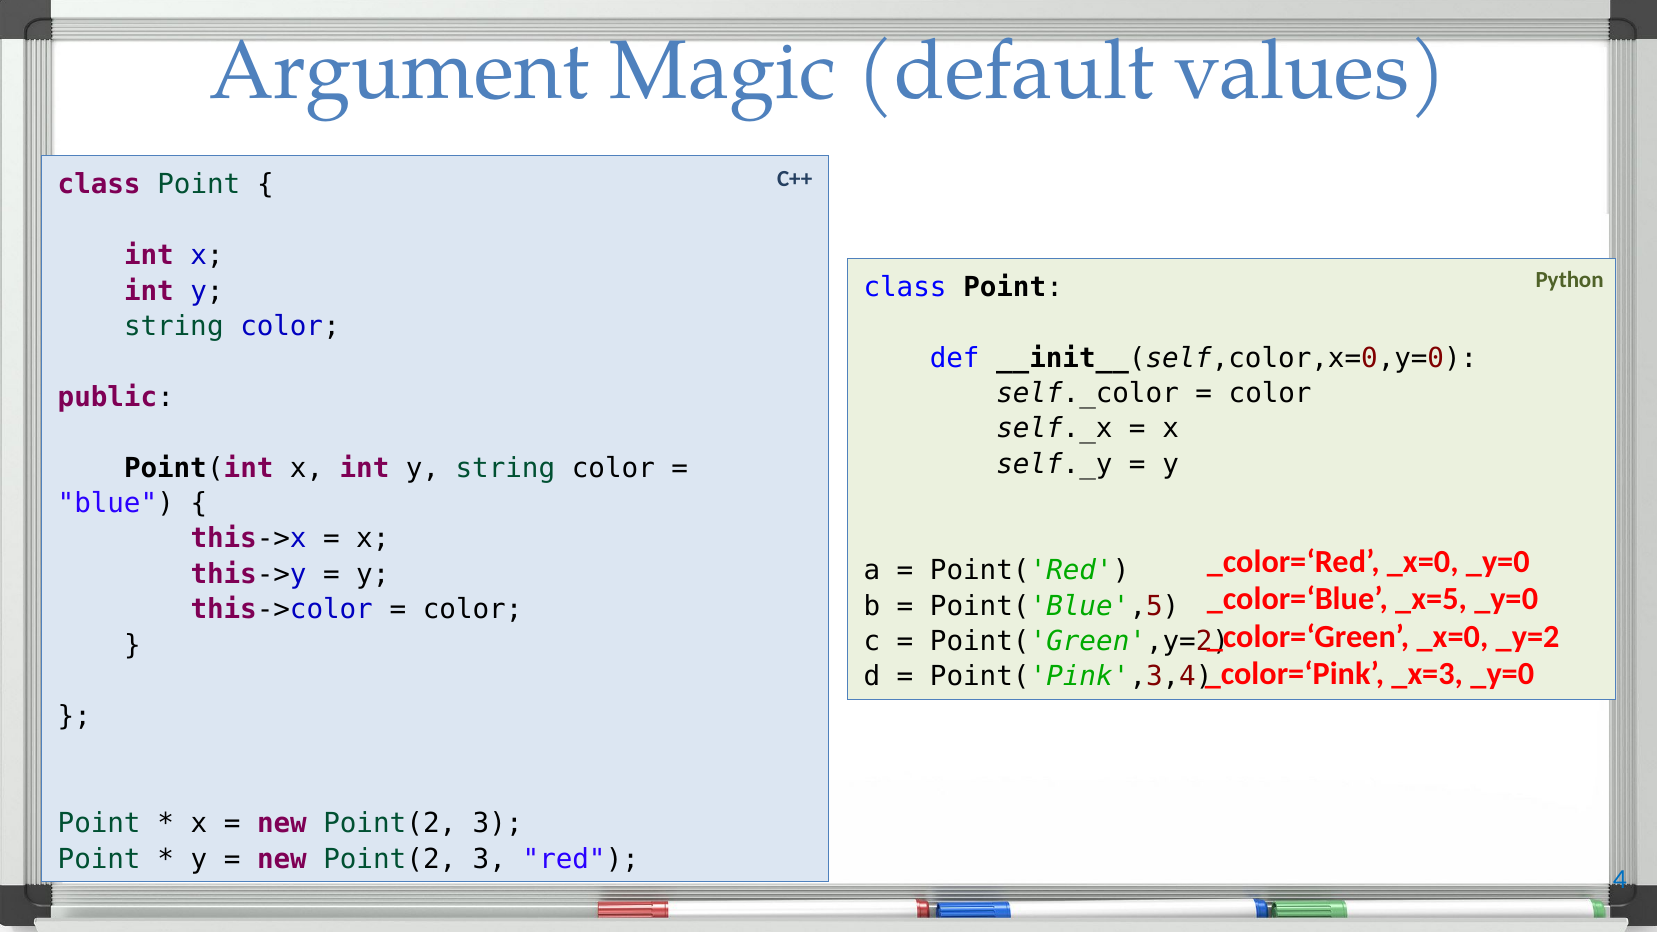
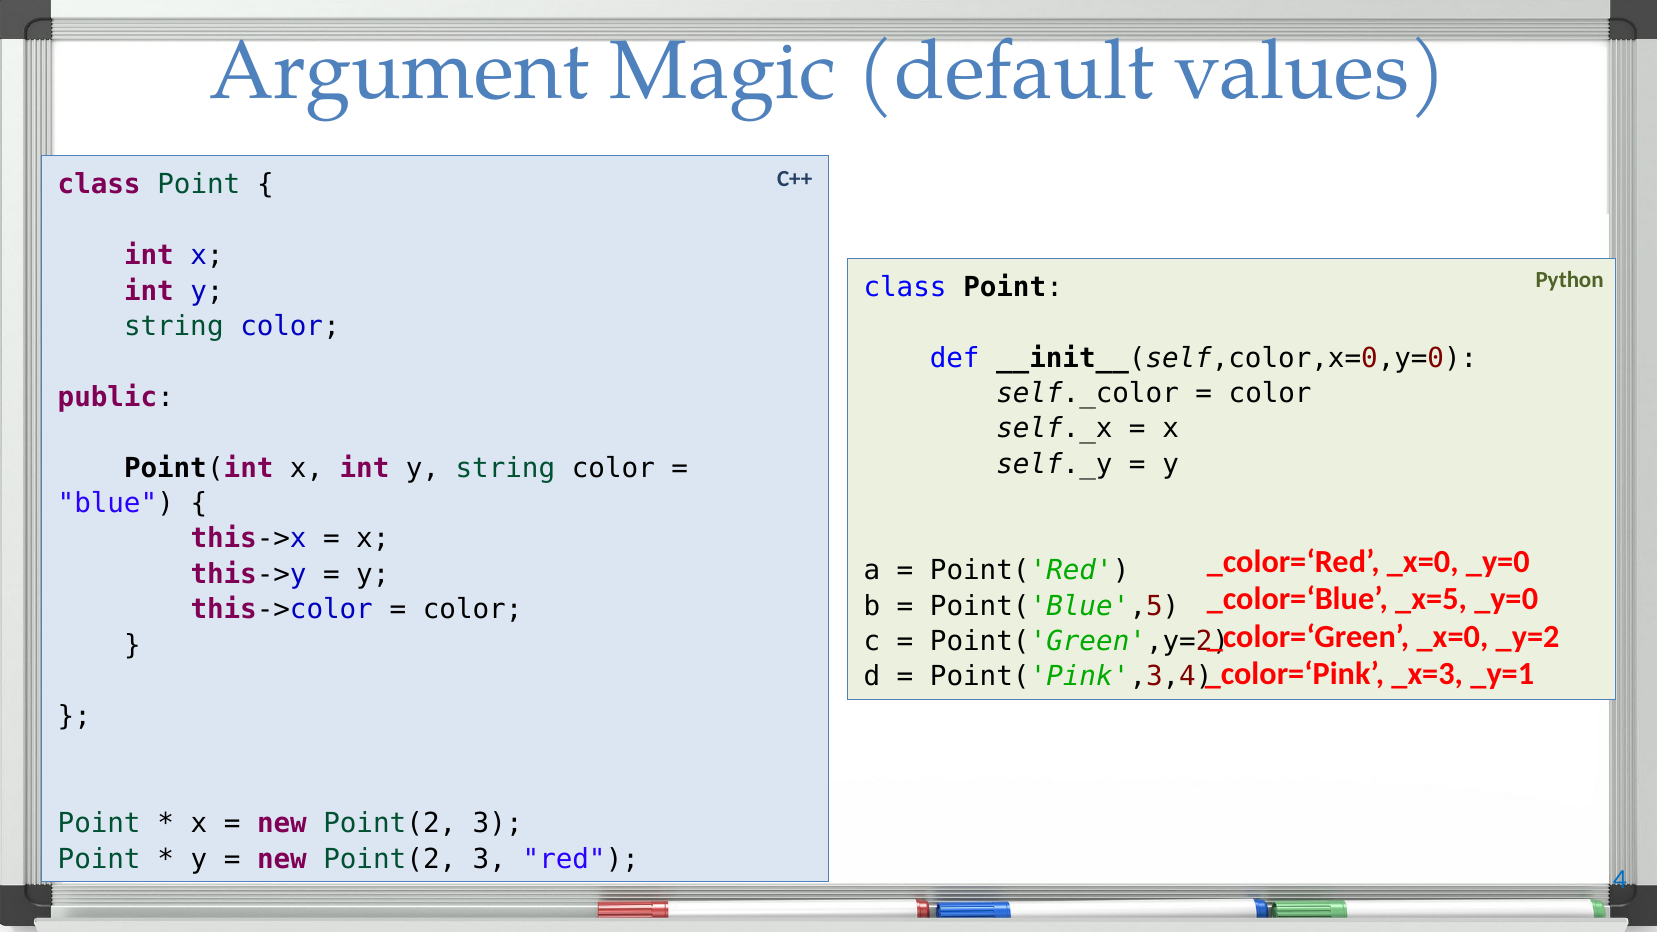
_x=3 _y=0: _y=0 -> _y=1 (1502, 674)
